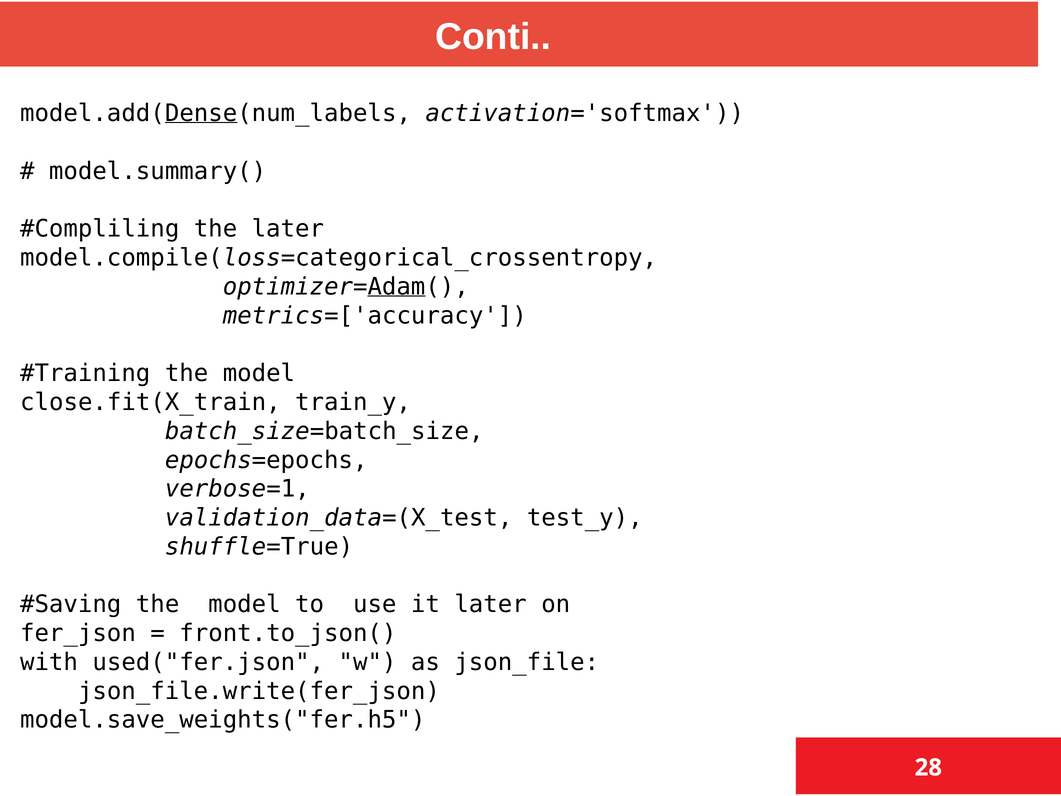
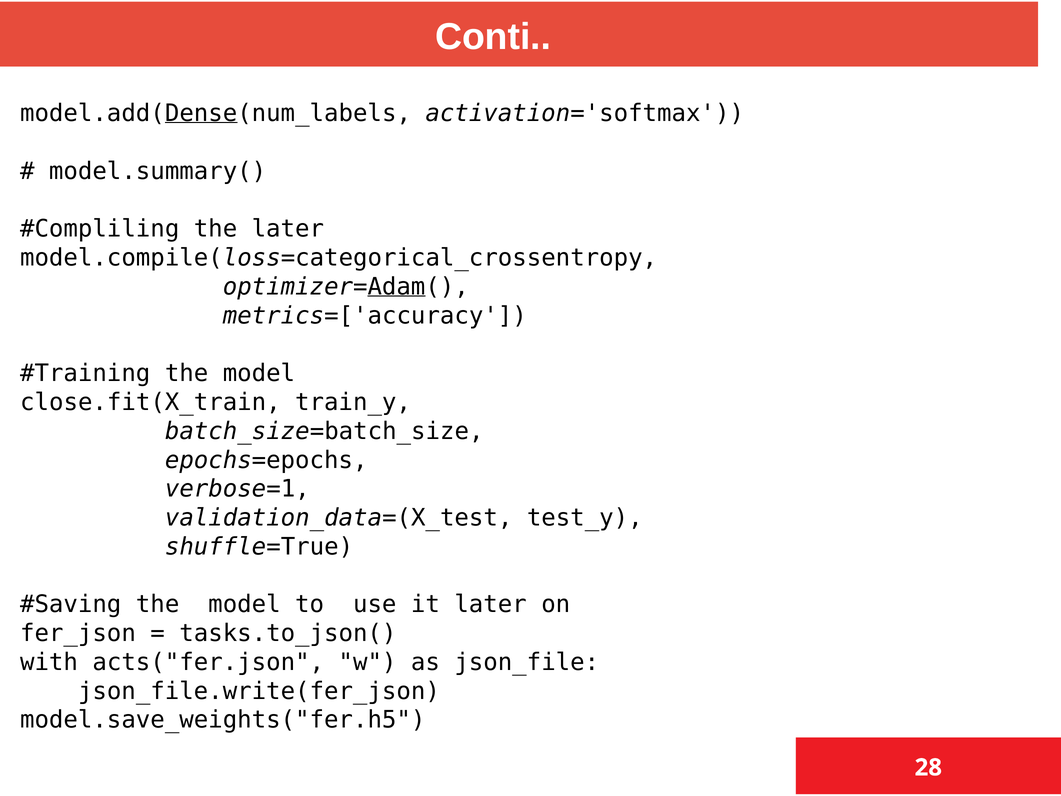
front.to_json(: front.to_json( -> tasks.to_json( (288, 633)
used("fer.json: used("fer.json -> acts("fer.json (208, 662)
